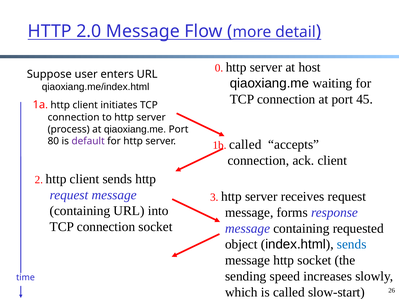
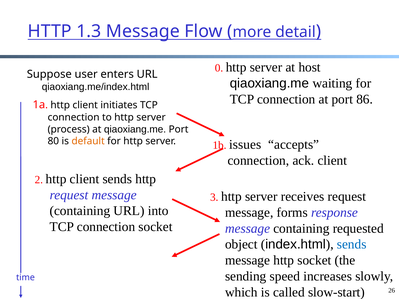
2.0: 2.0 -> 1.3 (89, 31)
45: 45 -> 86 (365, 99)
default colour: purple -> orange (88, 141)
called: called -> issues (245, 145)
